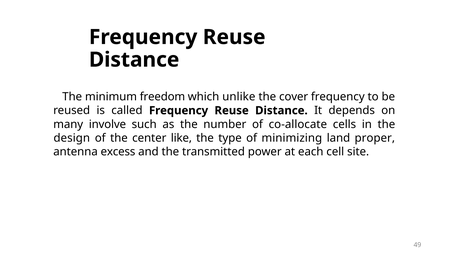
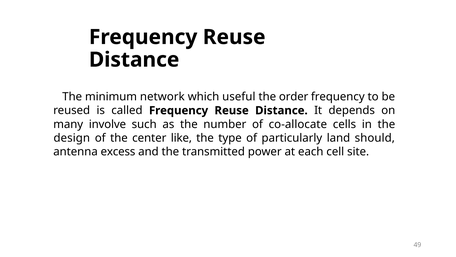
freedom: freedom -> network (162, 97)
unlike: unlike -> useful (239, 97)
cover: cover -> order (294, 97)
minimizing: minimizing -> particularly (292, 138)
proper: proper -> should (375, 138)
